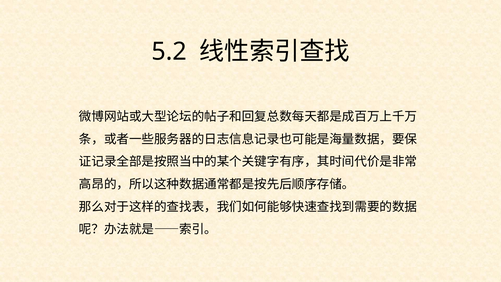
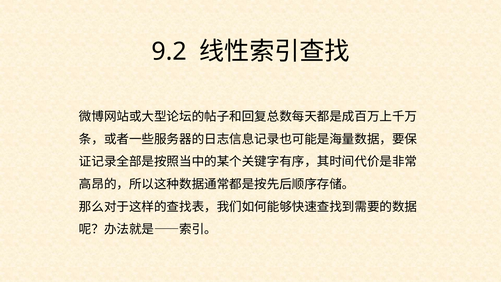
5.2: 5.2 -> 9.2 (169, 51)
